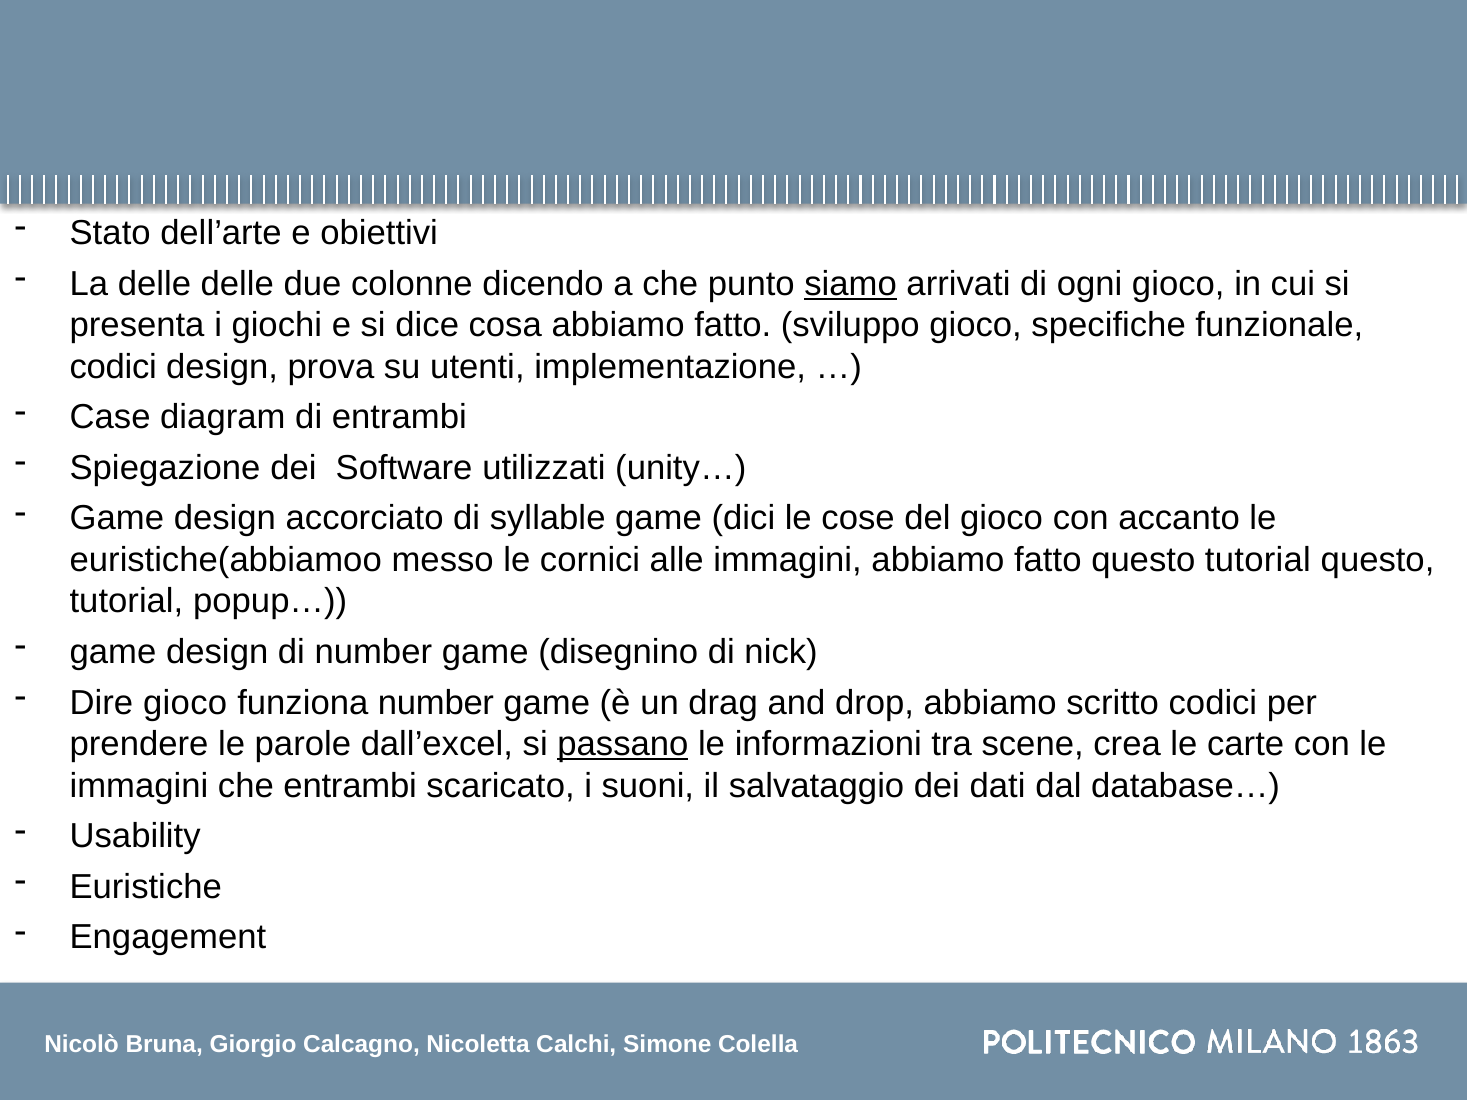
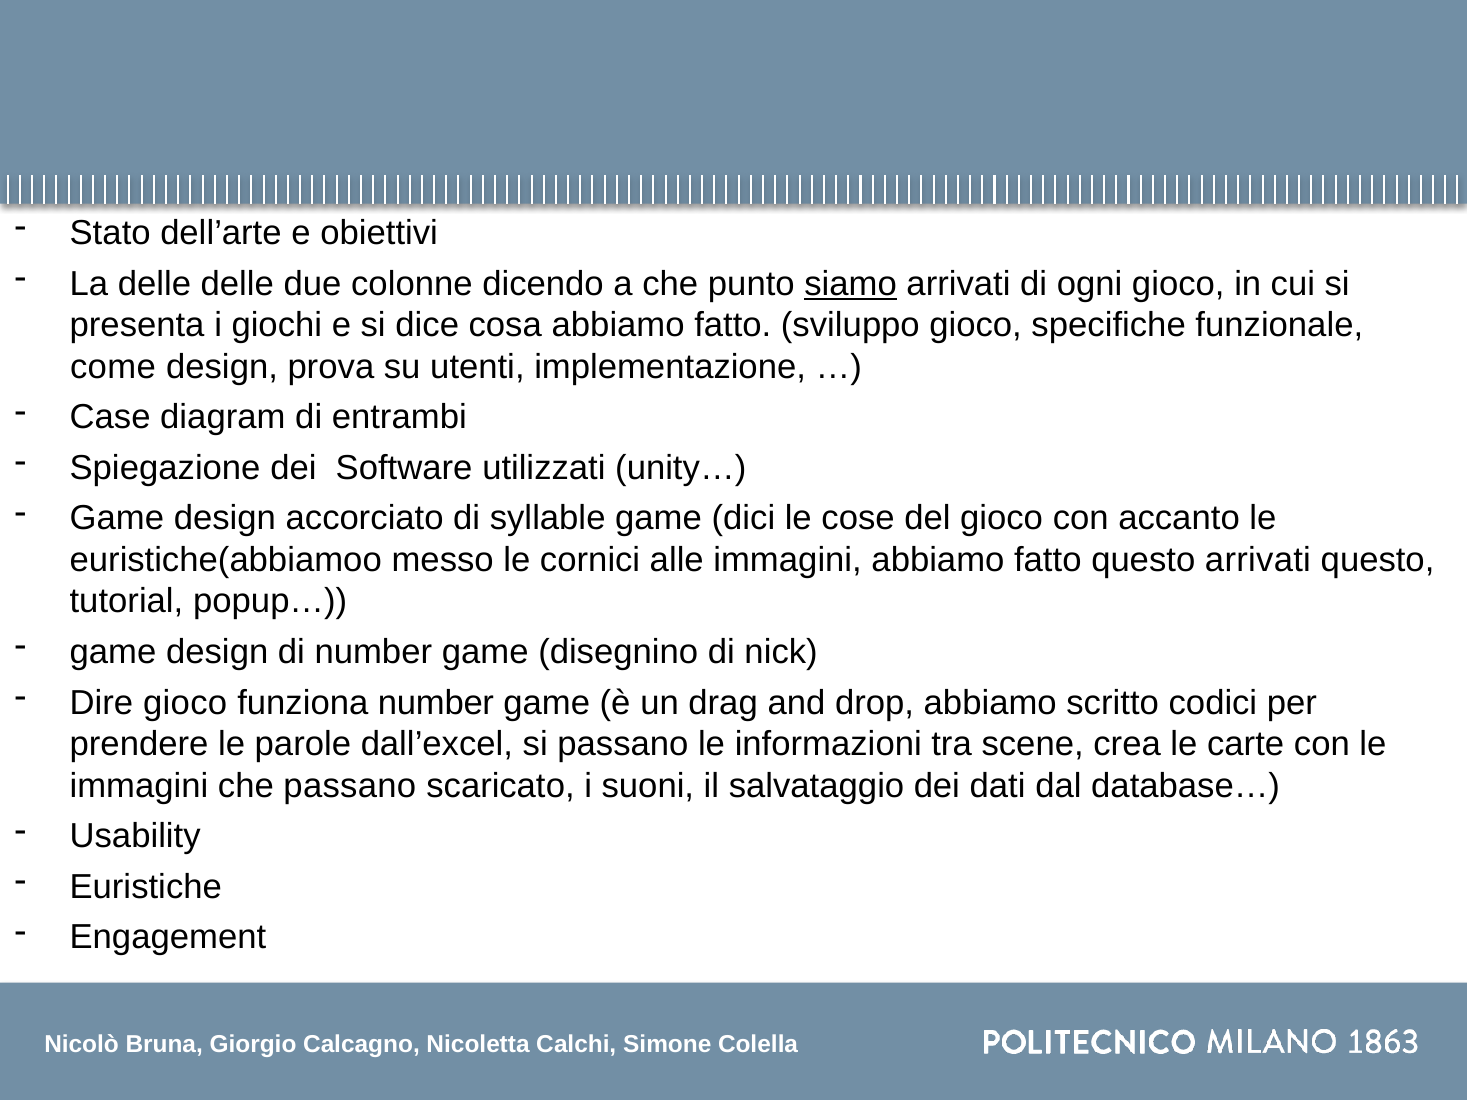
codici: codici -> come (113, 367)
fatto questo tutorial: tutorial -> arrivati (1258, 560)
passano underline: present -> none (623, 744)
che entrambi: entrambi -> passano (350, 786)
